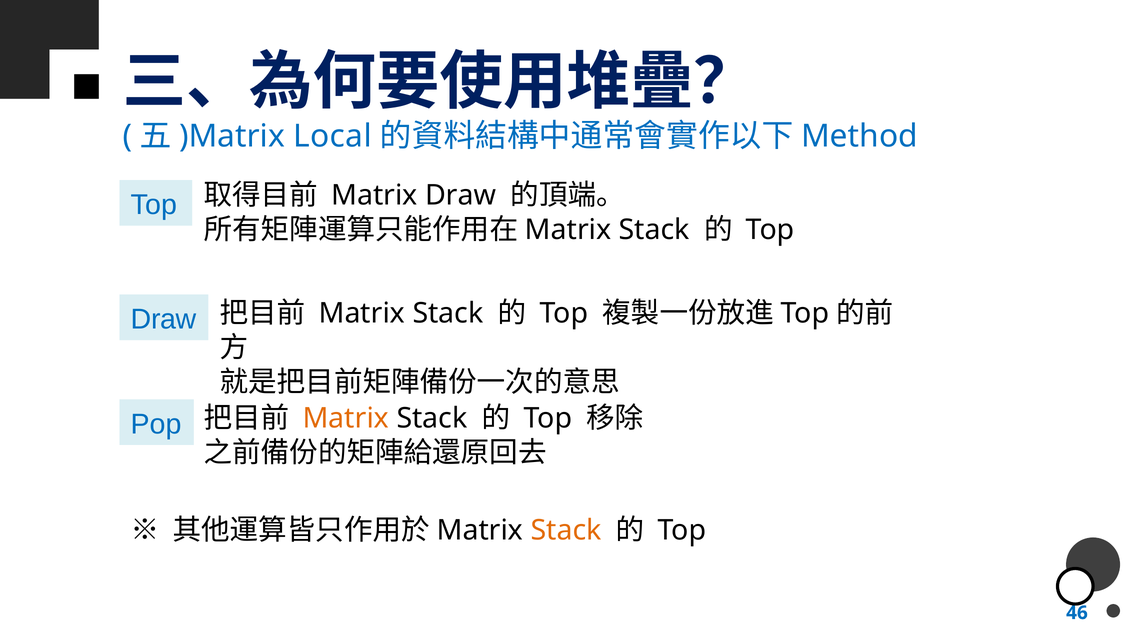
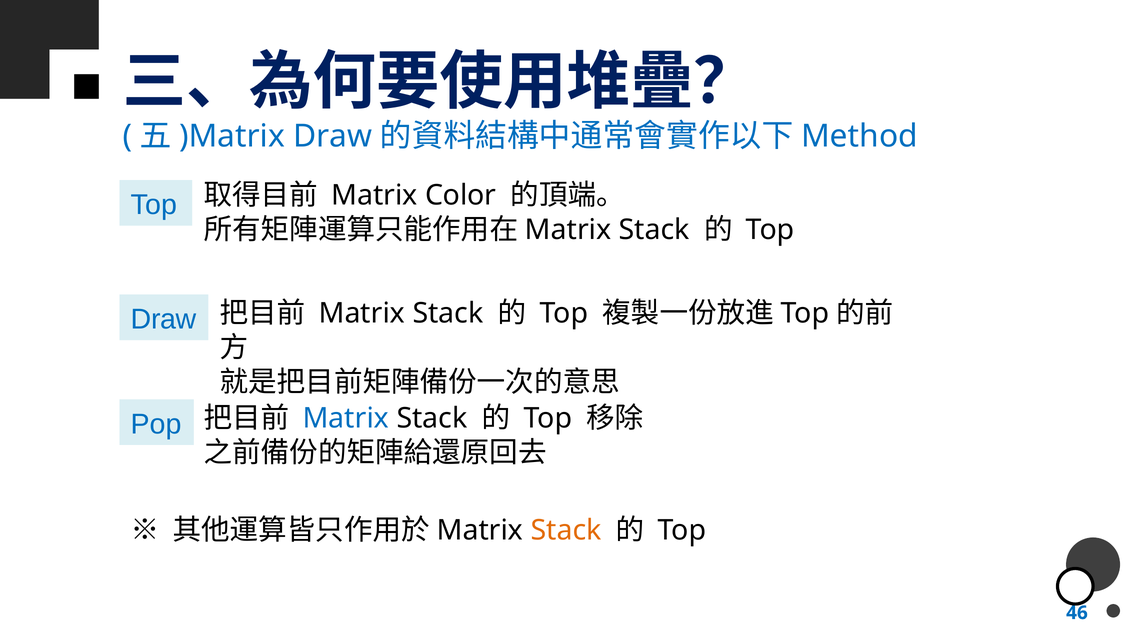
Local: Local -> Draw (333, 136)
Matrix Draw: Draw -> Color (461, 195)
Matrix colour: orange -> blue (346, 418)
